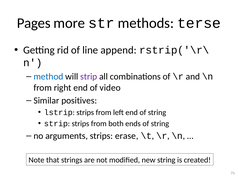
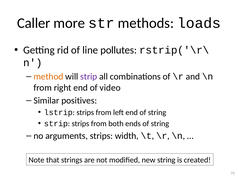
Pages: Pages -> Caller (34, 23)
terse: terse -> loads (199, 23)
append: append -> pollutes (119, 50)
method colour: blue -> orange (48, 76)
erase: erase -> width (127, 135)
